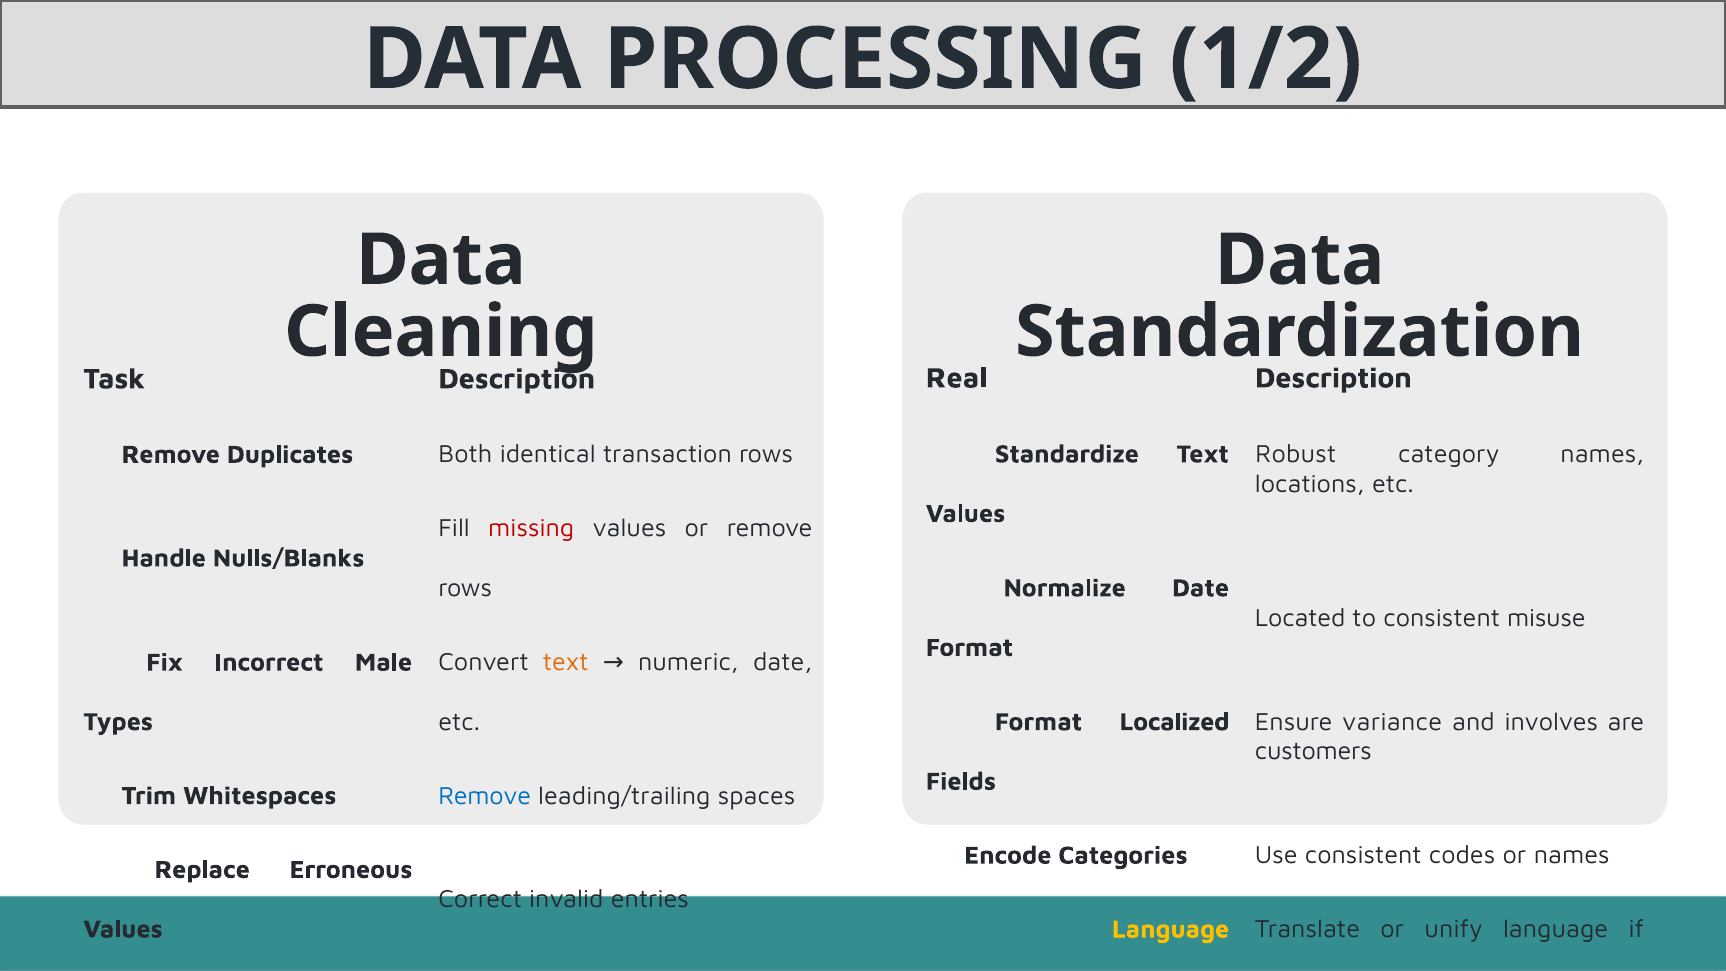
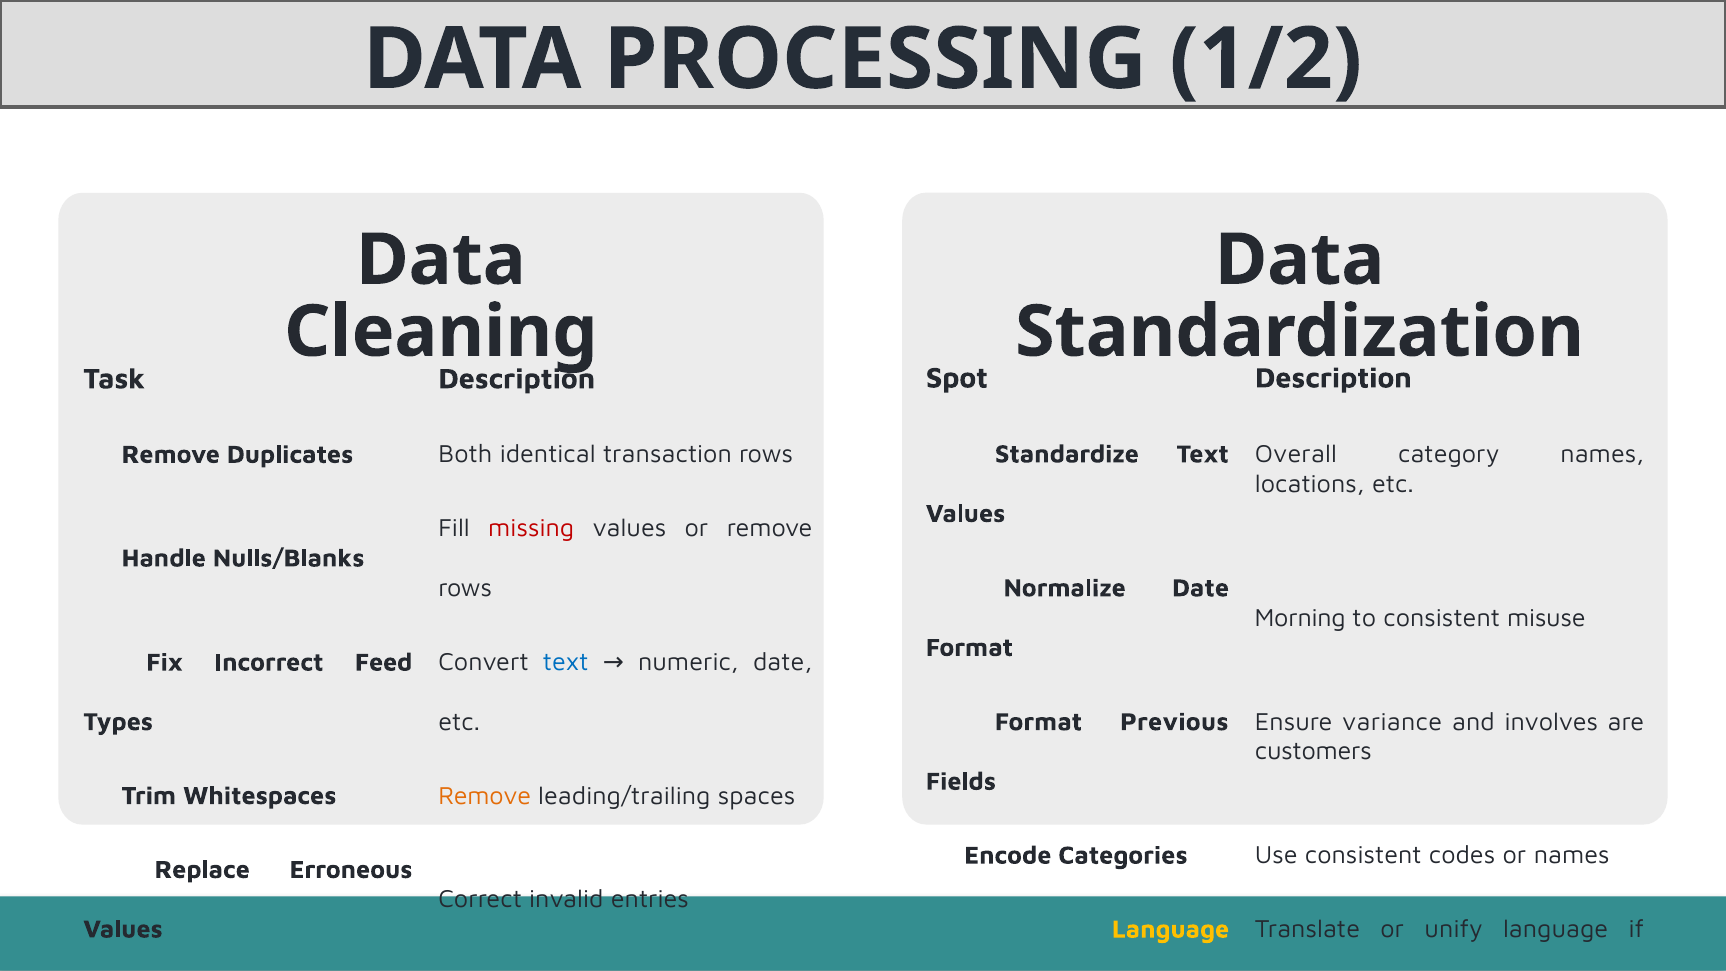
Real: Real -> Spot (957, 378)
Robust: Robust -> Overall (1296, 454)
Located: Located -> Morning (1300, 618)
text colour: orange -> blue (566, 662)
Male: Male -> Feed (384, 662)
Localized: Localized -> Previous (1174, 722)
Remove colour: blue -> orange (485, 796)
